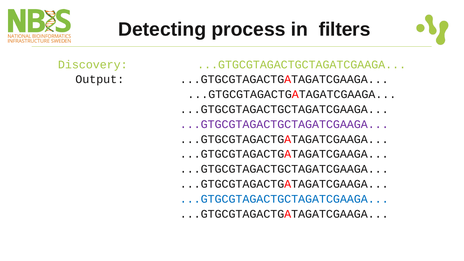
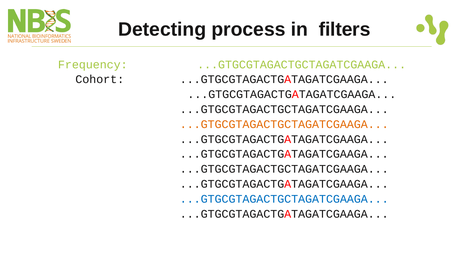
Discovery: Discovery -> Frequency (93, 65)
Output: Output -> Cohort (100, 79)
...GTGCGTAGACTGCTAGATCGAAGA colour: purple -> orange (284, 124)
